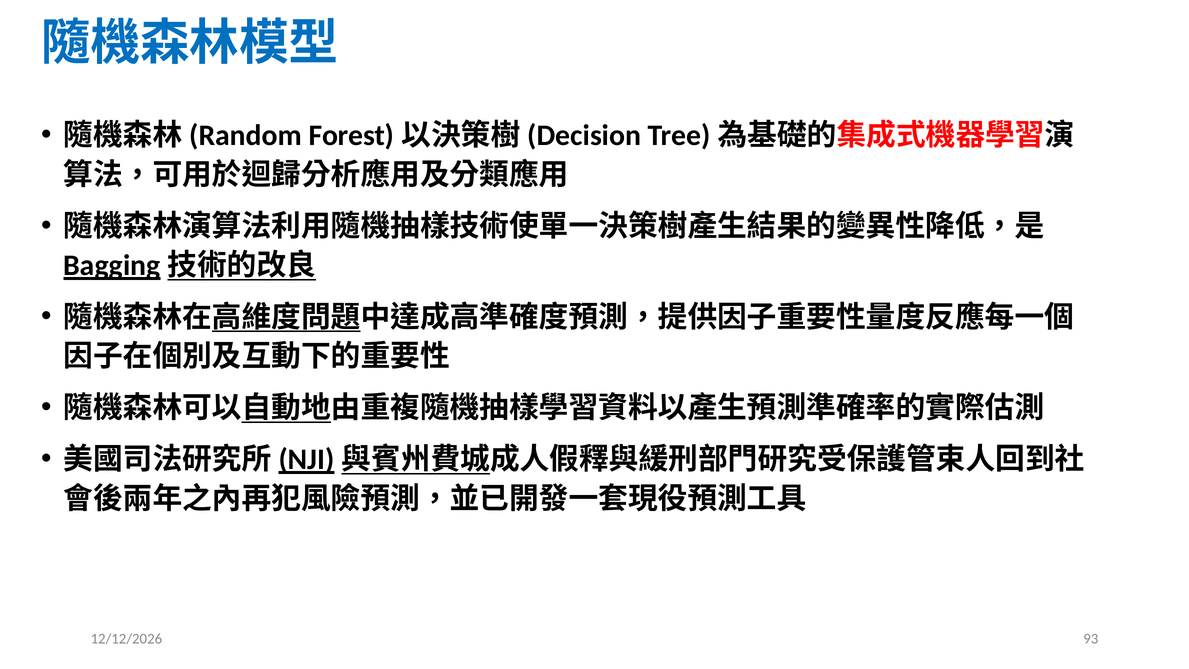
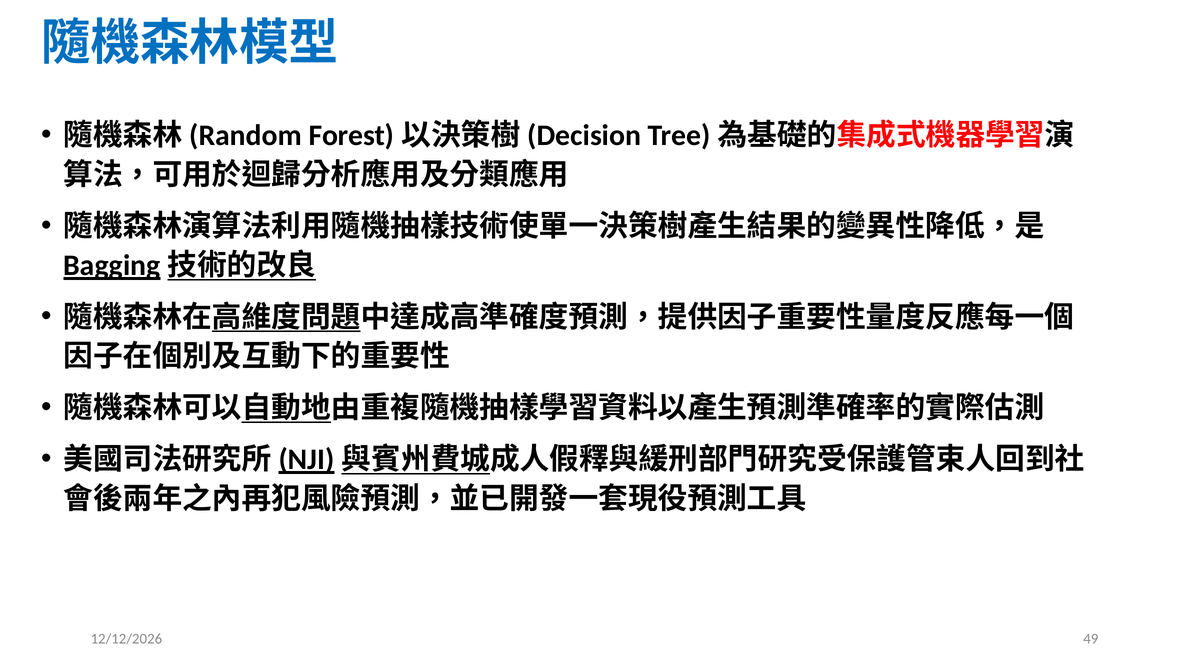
93: 93 -> 49 (1091, 639)
